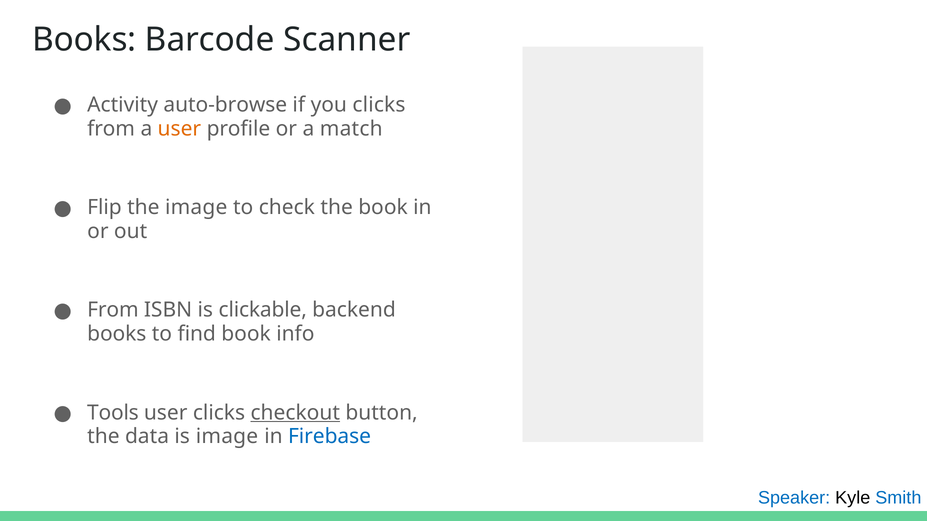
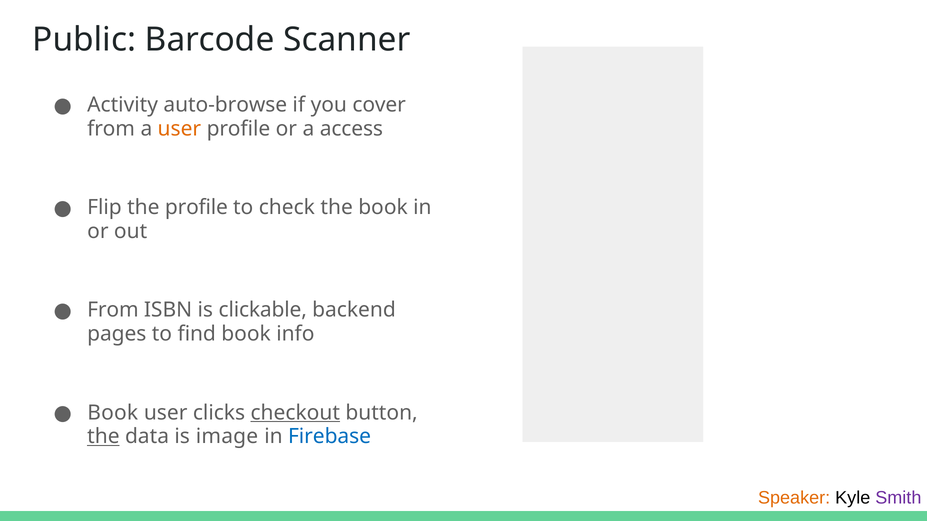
Books: Books -> Public (84, 40)
you clicks: clicks -> cover (379, 105)
match: match -> access (351, 129)
the image: image -> profile (196, 208)
books: books -> pages (117, 334)
Tools: Tools -> Book (113, 413)
the underline: none -> present (103, 437)
Speaker colour: blue -> orange (794, 498)
Smith colour: blue -> purple (898, 498)
